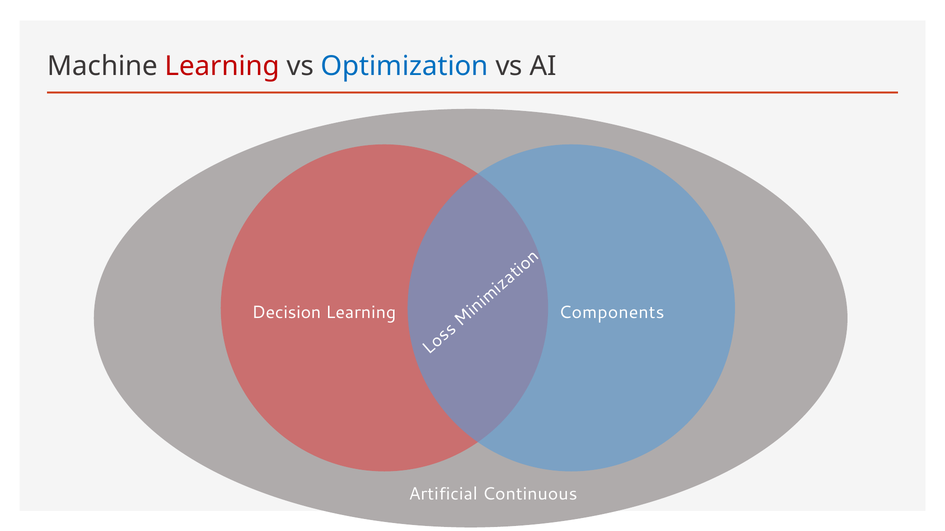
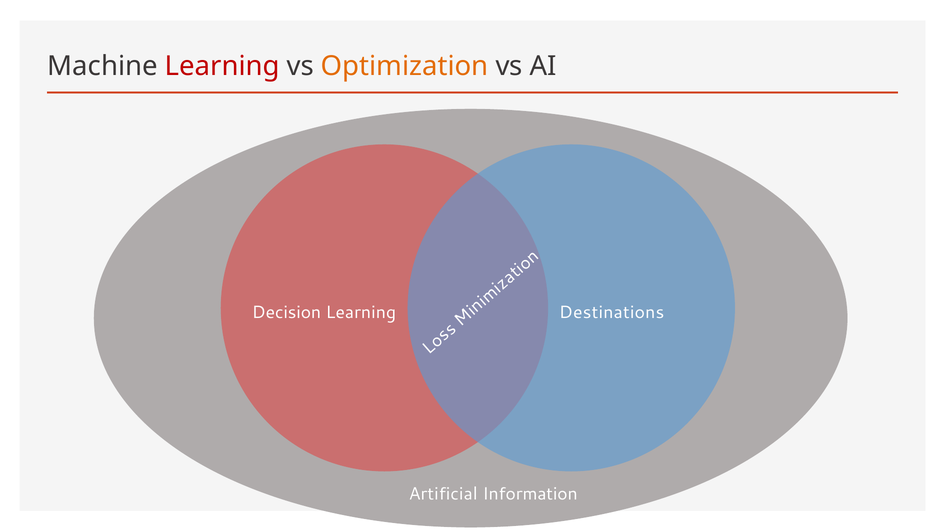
Optimization colour: blue -> orange (405, 66)
Components: Components -> Destinations (612, 313)
Continuous: Continuous -> Information (530, 494)
